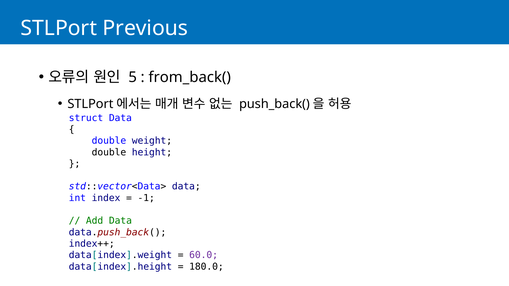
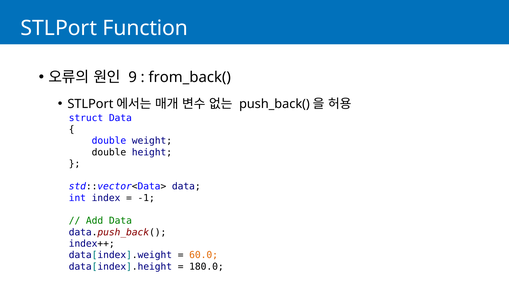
Previous: Previous -> Function (145, 28)
5: 5 -> 9 (133, 77)
60.0 colour: purple -> orange (204, 255)
